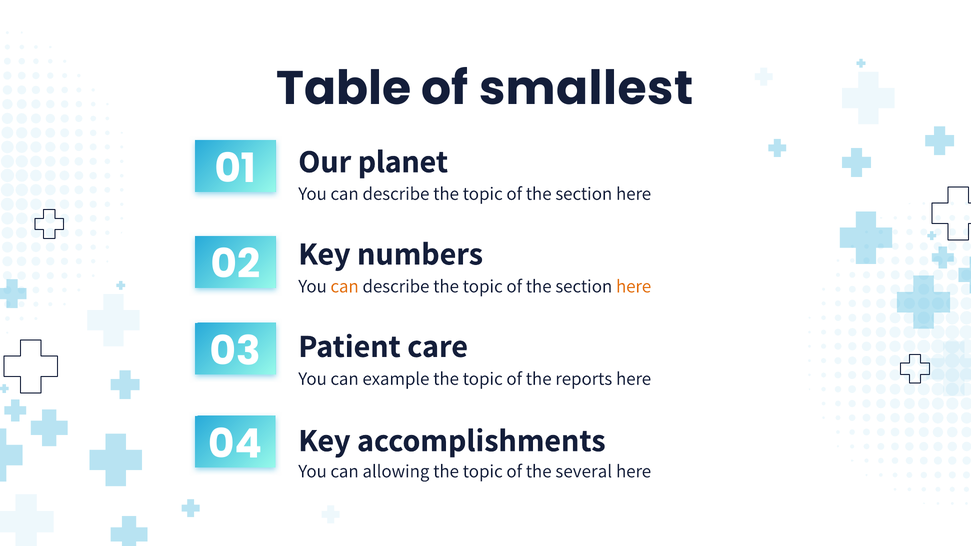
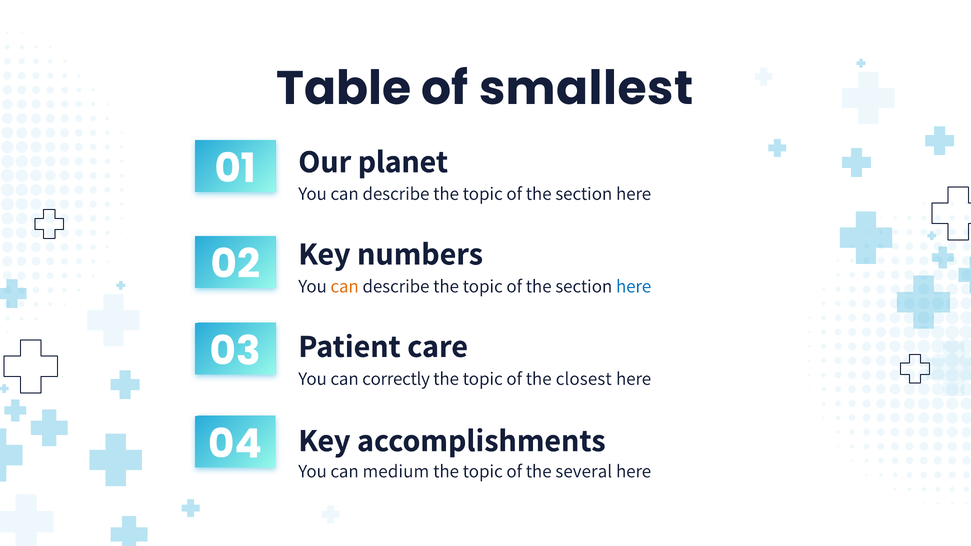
here colour: orange -> blue (634, 286)
example: example -> correctly (396, 379)
reports: reports -> closest (584, 379)
allowing: allowing -> medium (396, 471)
